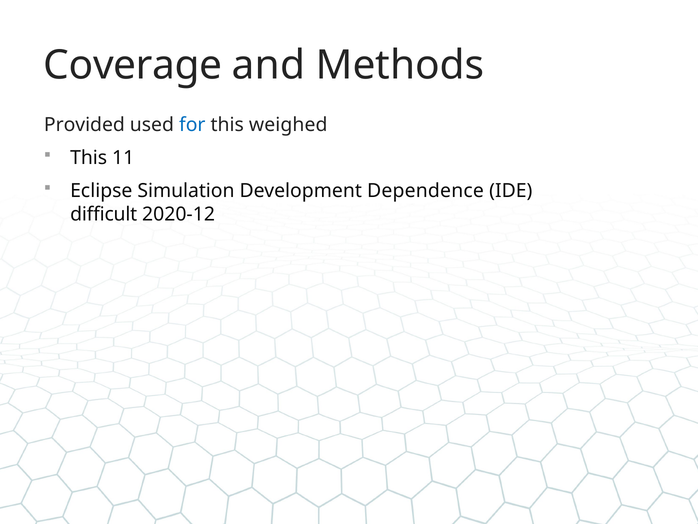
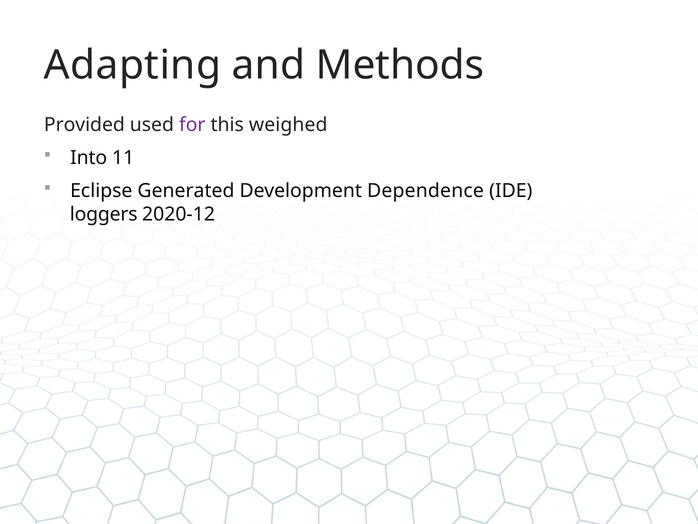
Coverage: Coverage -> Adapting (133, 65)
for colour: blue -> purple (192, 125)
This: This -> Into (89, 158)
Simulation: Simulation -> Generated (186, 191)
difficult: difficult -> loggers (104, 214)
